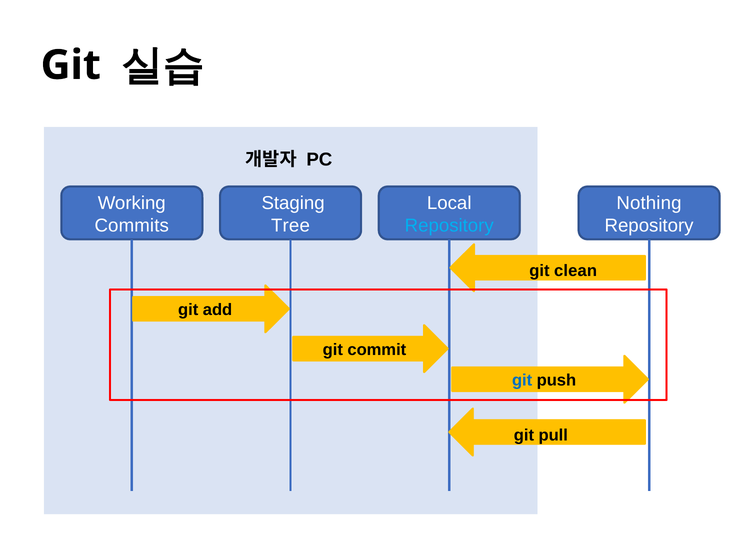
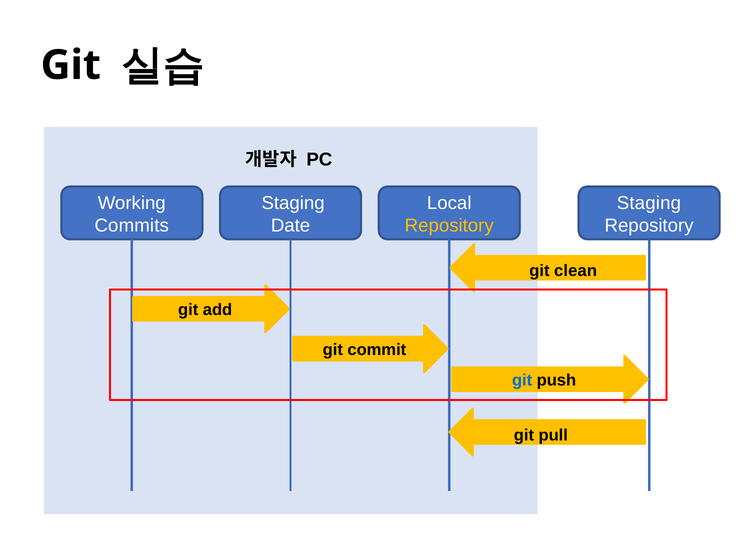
Nothing: Nothing -> Staging (649, 203)
Tree: Tree -> Date (291, 226)
Repository colour: light blue -> yellow (449, 226)
